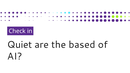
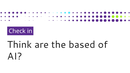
Quiet: Quiet -> Think (20, 45)
